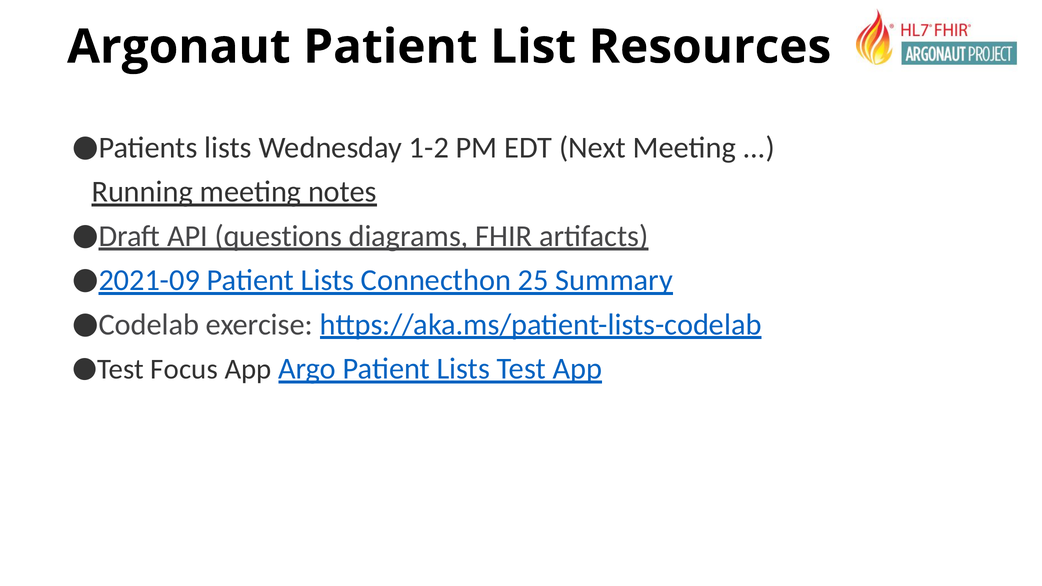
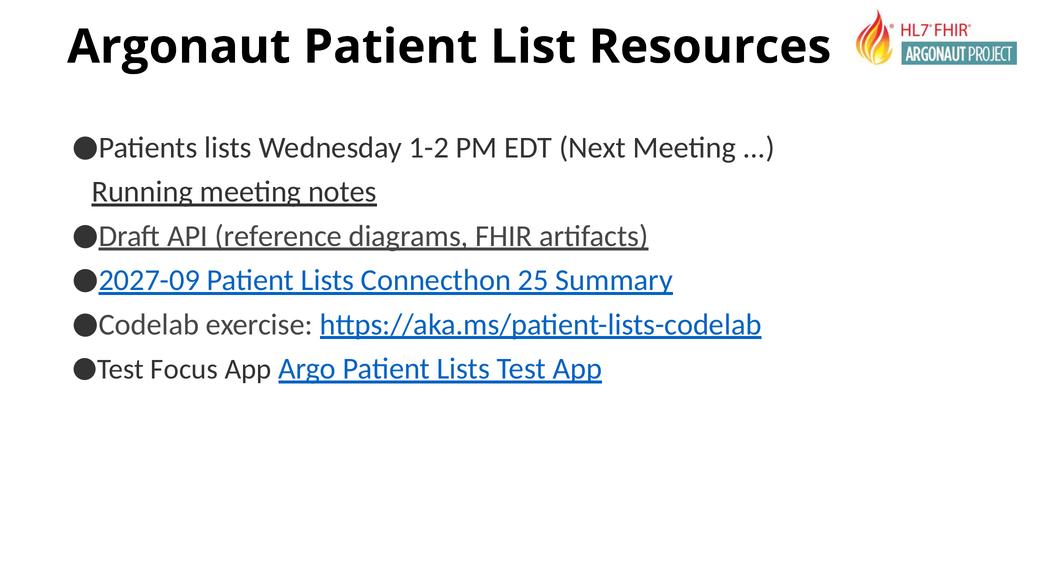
questions: questions -> reference (278, 236)
2021-09: 2021-09 -> 2027-09 (149, 280)
